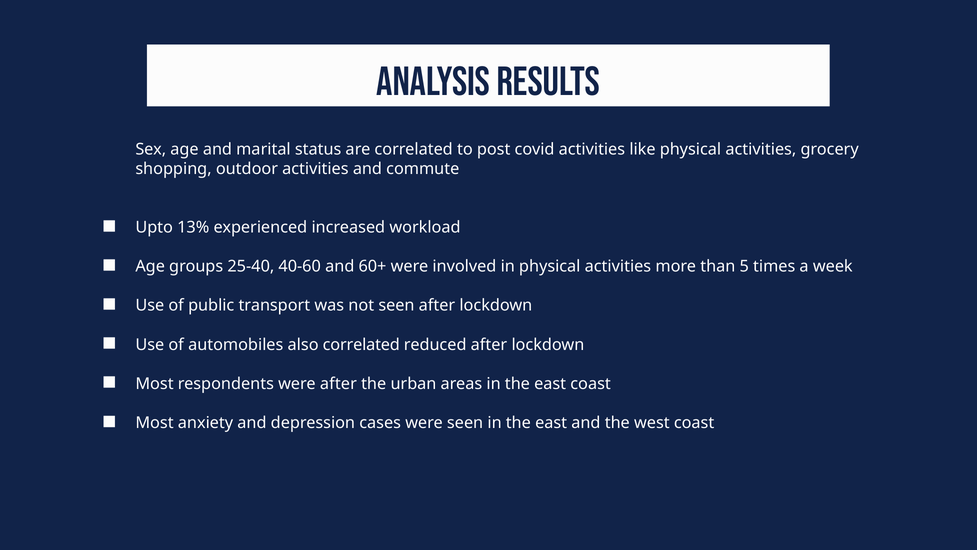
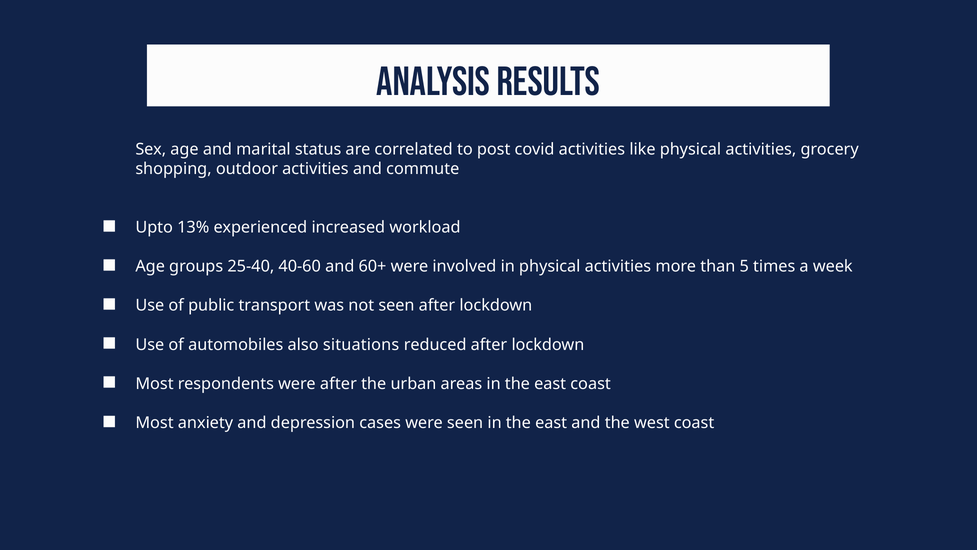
also correlated: correlated -> situations (361, 344)
